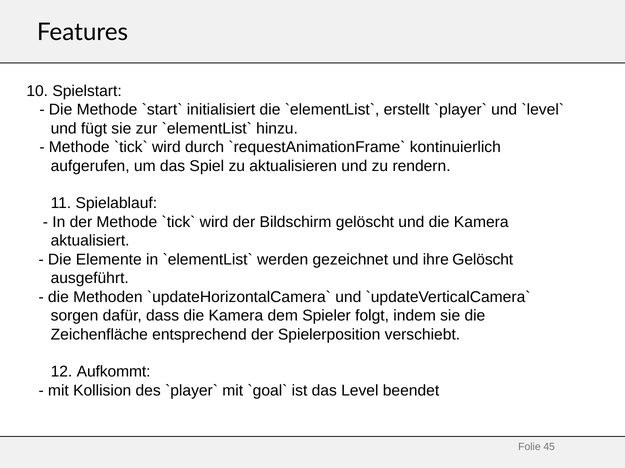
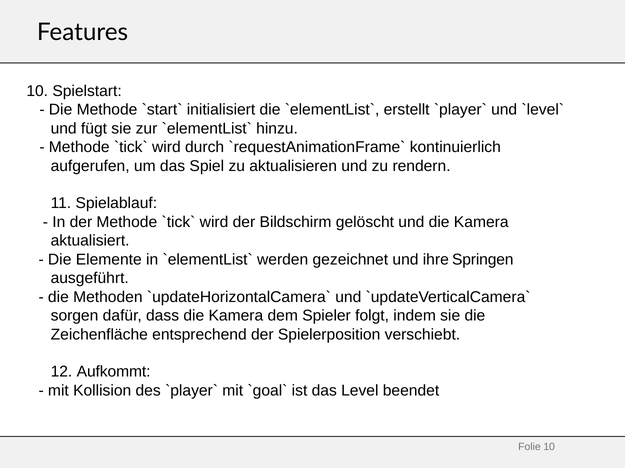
ihre Gelöscht: Gelöscht -> Springen (483, 260)
Folie 45: 45 -> 10 (549, 447)
